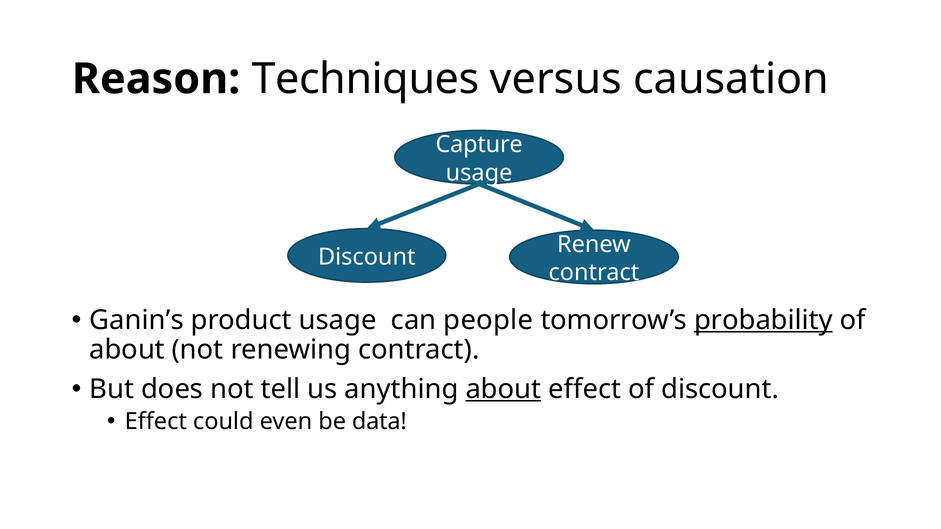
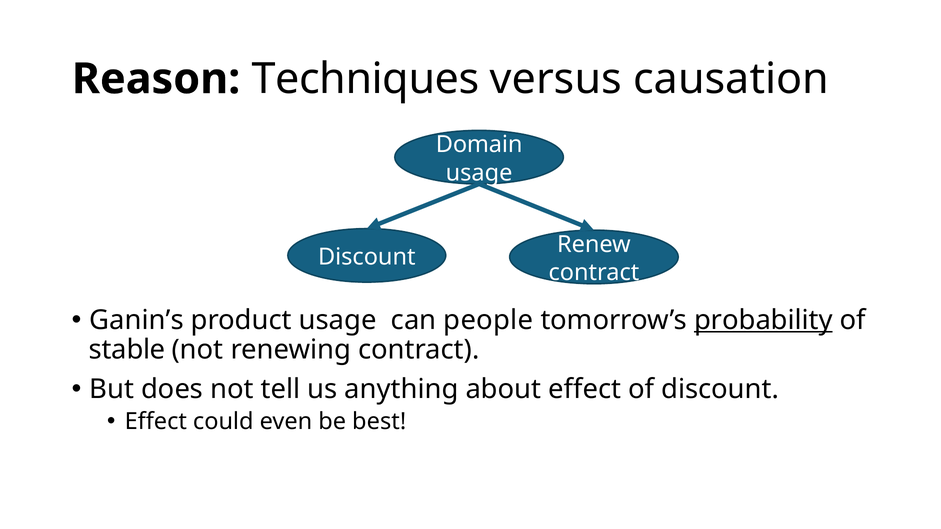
Capture: Capture -> Domain (479, 145)
about: about -> stable (127, 350)
about underline: present -> none (503, 389)
data: data -> best (379, 422)
